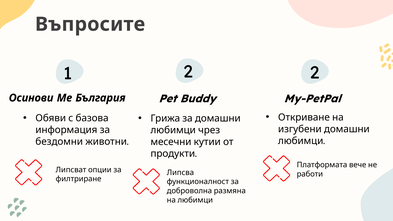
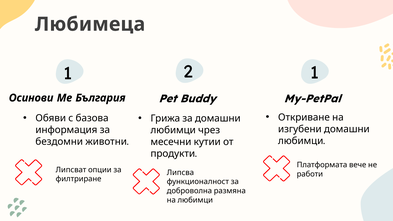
Въпросите: Въпросите -> Любимеца (90, 24)
2 2: 2 -> 1 (315, 73)
